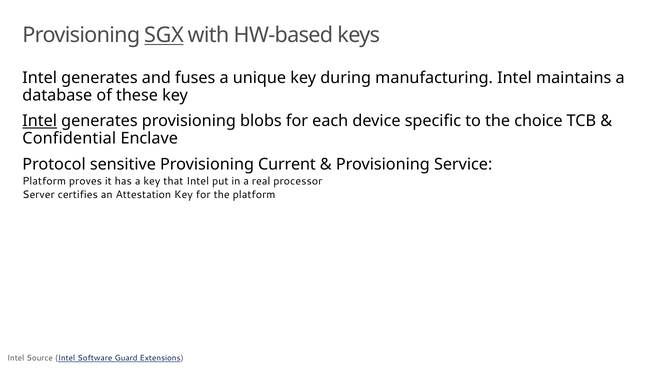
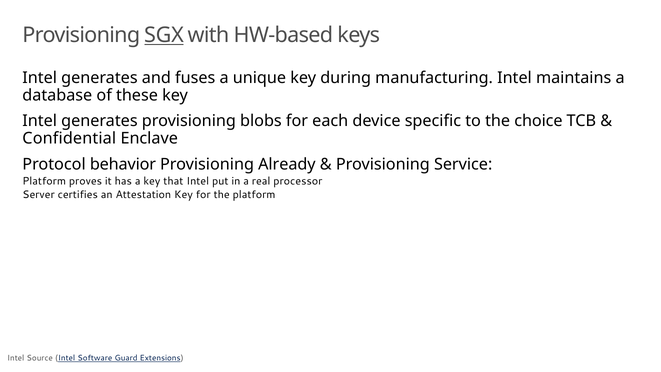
Intel underline: present -> none (40, 121)
sensitive: sensitive -> behavior (123, 164)
Current: Current -> Already (287, 164)
